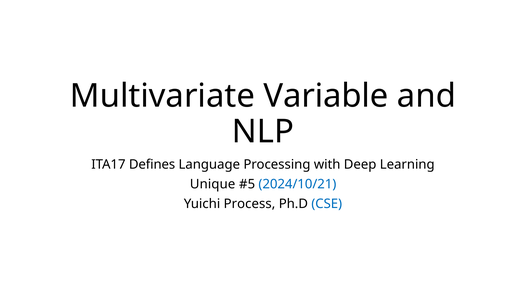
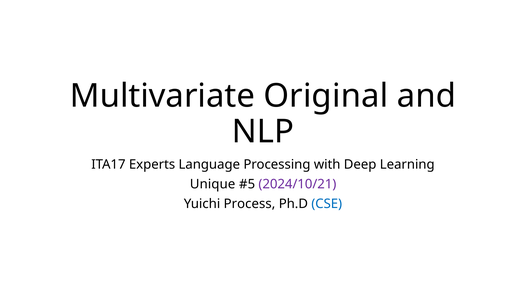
Variable: Variable -> Original (326, 96)
Defines: Defines -> Experts (152, 164)
2024/10/21 colour: blue -> purple (297, 184)
